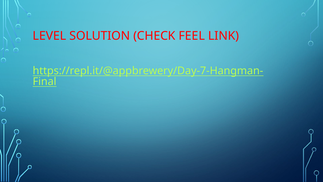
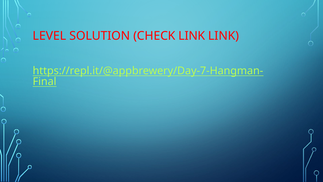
CHECK FEEL: FEEL -> LINK (192, 36)
